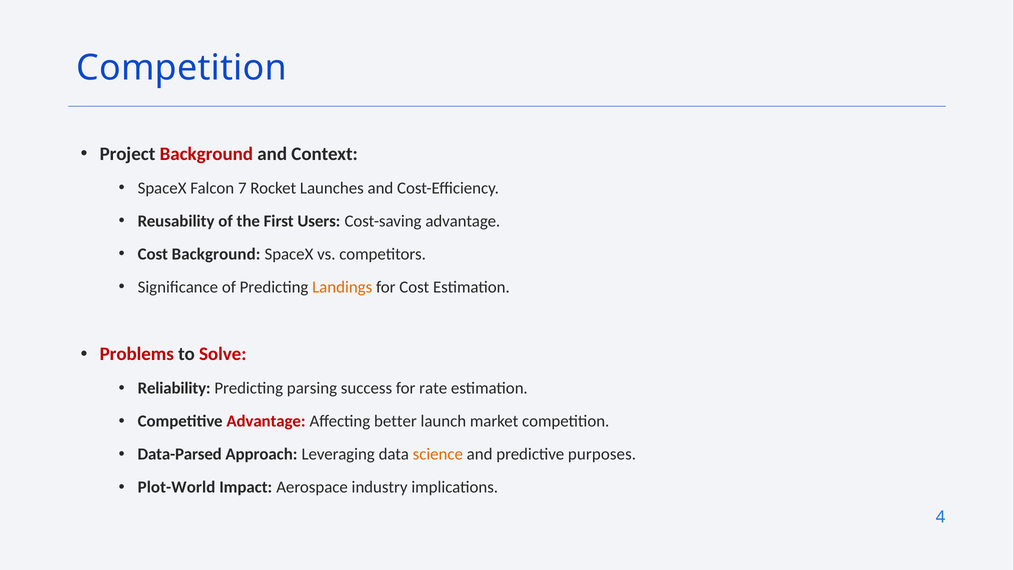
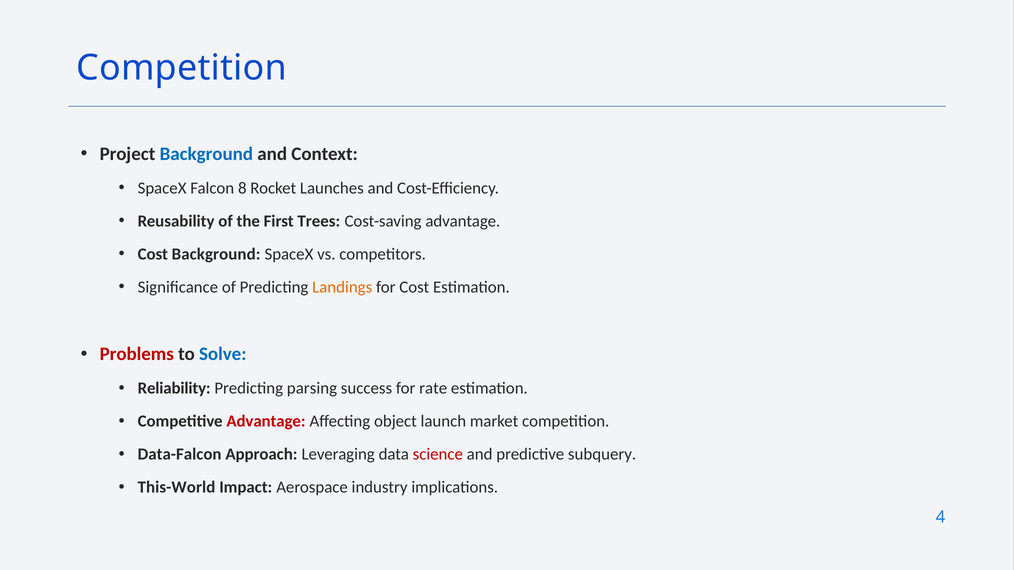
Background colour: red -> blue (206, 154)
7: 7 -> 8 (242, 188)
Users: Users -> Trees (319, 221)
Solve colour: red -> blue (223, 354)
better: better -> object (395, 422)
Data-Parsed: Data-Parsed -> Data-Falcon (180, 455)
science colour: orange -> red (438, 455)
purposes: purposes -> subquery (602, 455)
Plot-World: Plot-World -> This-World (177, 488)
